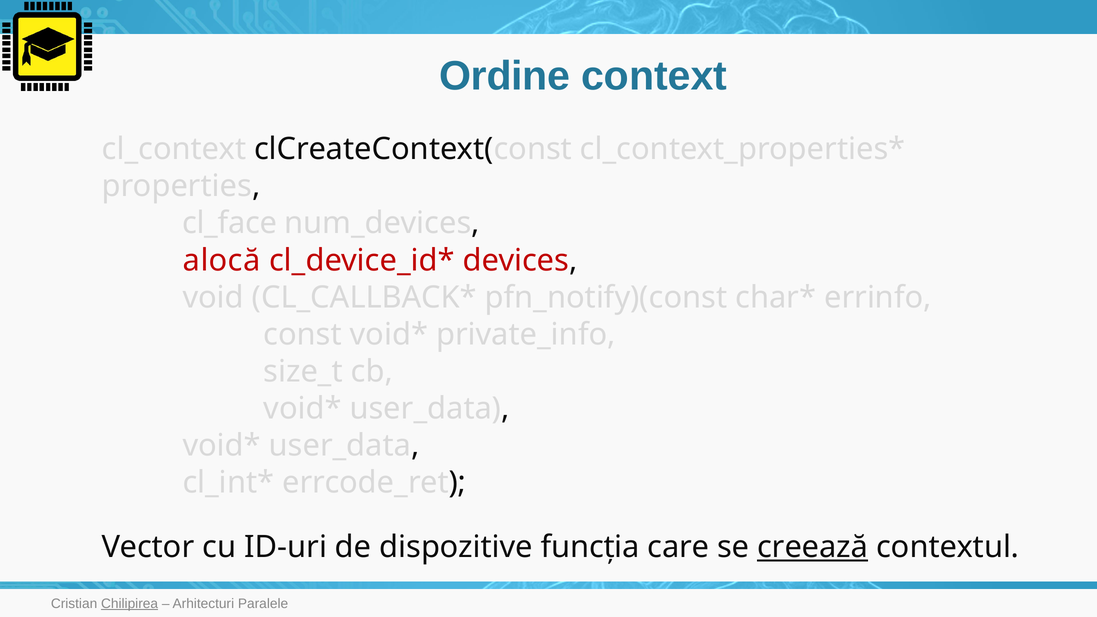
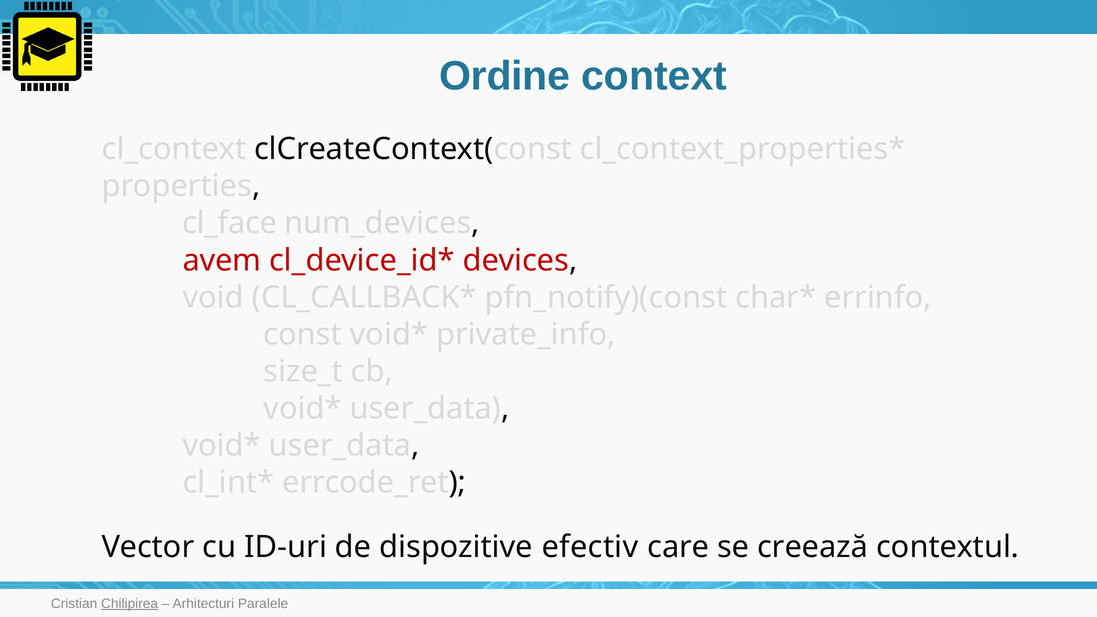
alocă: alocă -> avem (222, 260)
funcția: funcția -> efectiv (590, 547)
creează underline: present -> none (813, 547)
